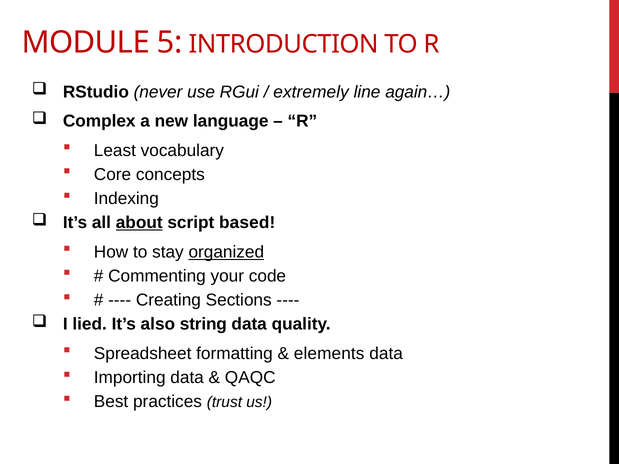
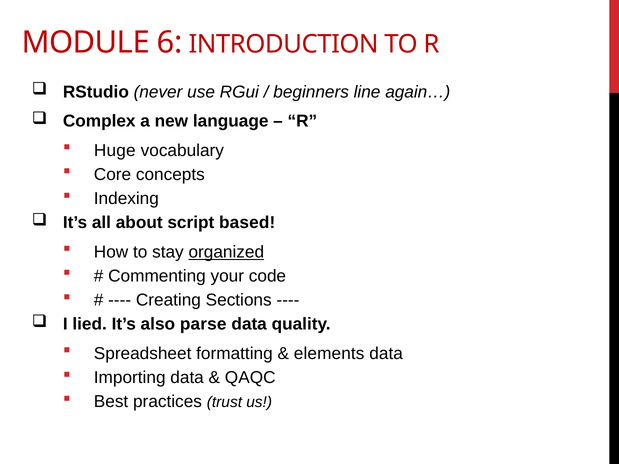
5: 5 -> 6 (170, 42)
extremely: extremely -> beginners (311, 92)
Least: Least -> Huge (115, 151)
about underline: present -> none (139, 223)
string: string -> parse (203, 324)
